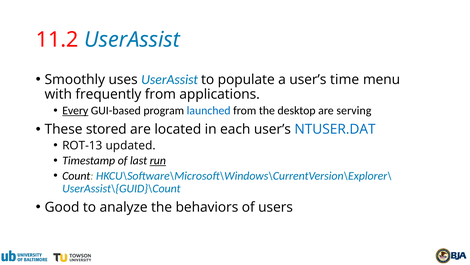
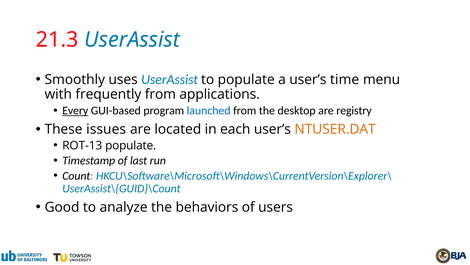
11.2: 11.2 -> 21.3 (57, 39)
serving: serving -> registry (354, 110)
stored: stored -> issues (106, 129)
NTUSER.DAT colour: blue -> orange (335, 129)
ROT-13 updated: updated -> populate (131, 145)
run underline: present -> none (158, 160)
